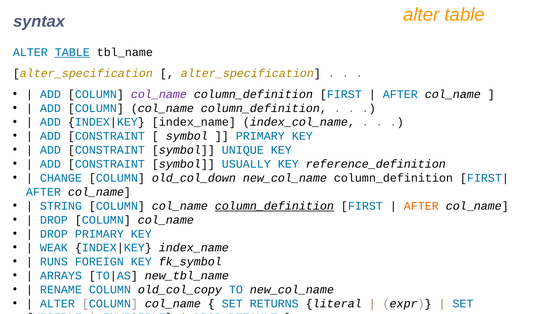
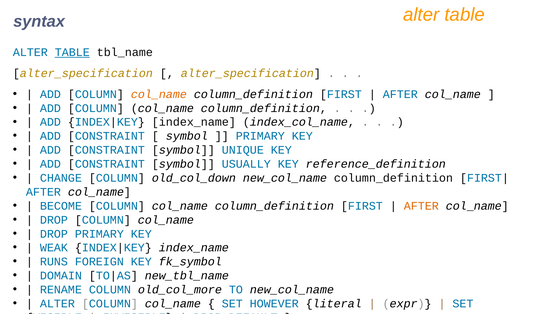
col_name colour: purple -> orange (159, 94)
STRING: STRING -> BECOME (61, 206)
column_definition underline: present -> none (274, 206)
ARRAYS: ARRAYS -> DOMAIN (61, 276)
old_col_copy: old_col_copy -> old_col_more (180, 290)
RETURNS: RETURNS -> HOWEVER (274, 304)
